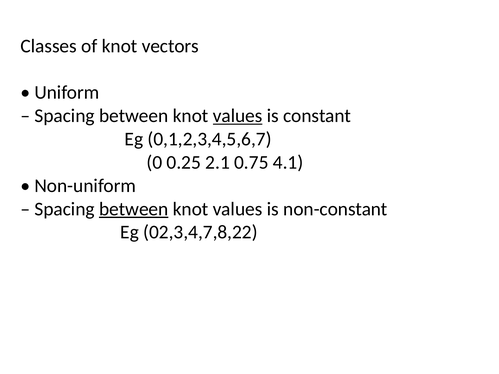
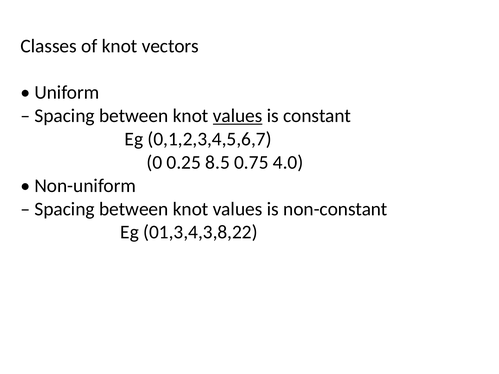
2.1: 2.1 -> 8.5 (218, 163)
4.1: 4.1 -> 4.0 (288, 163)
between underline: present -> none (134, 209)
02,3,4,7,8,22: 02,3,4,7,8,22 -> 01,3,4,3,8,22 (200, 232)
